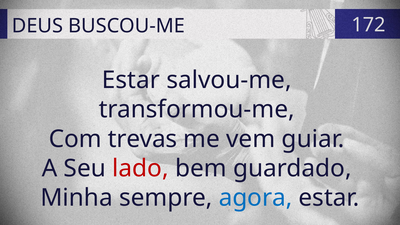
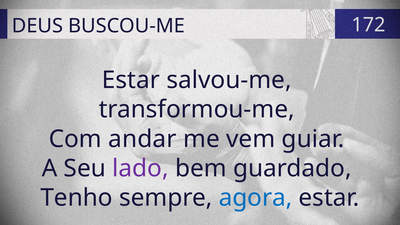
trevas: trevas -> andar (142, 139)
lado colour: red -> purple (140, 168)
Minha: Minha -> Tenho (77, 198)
